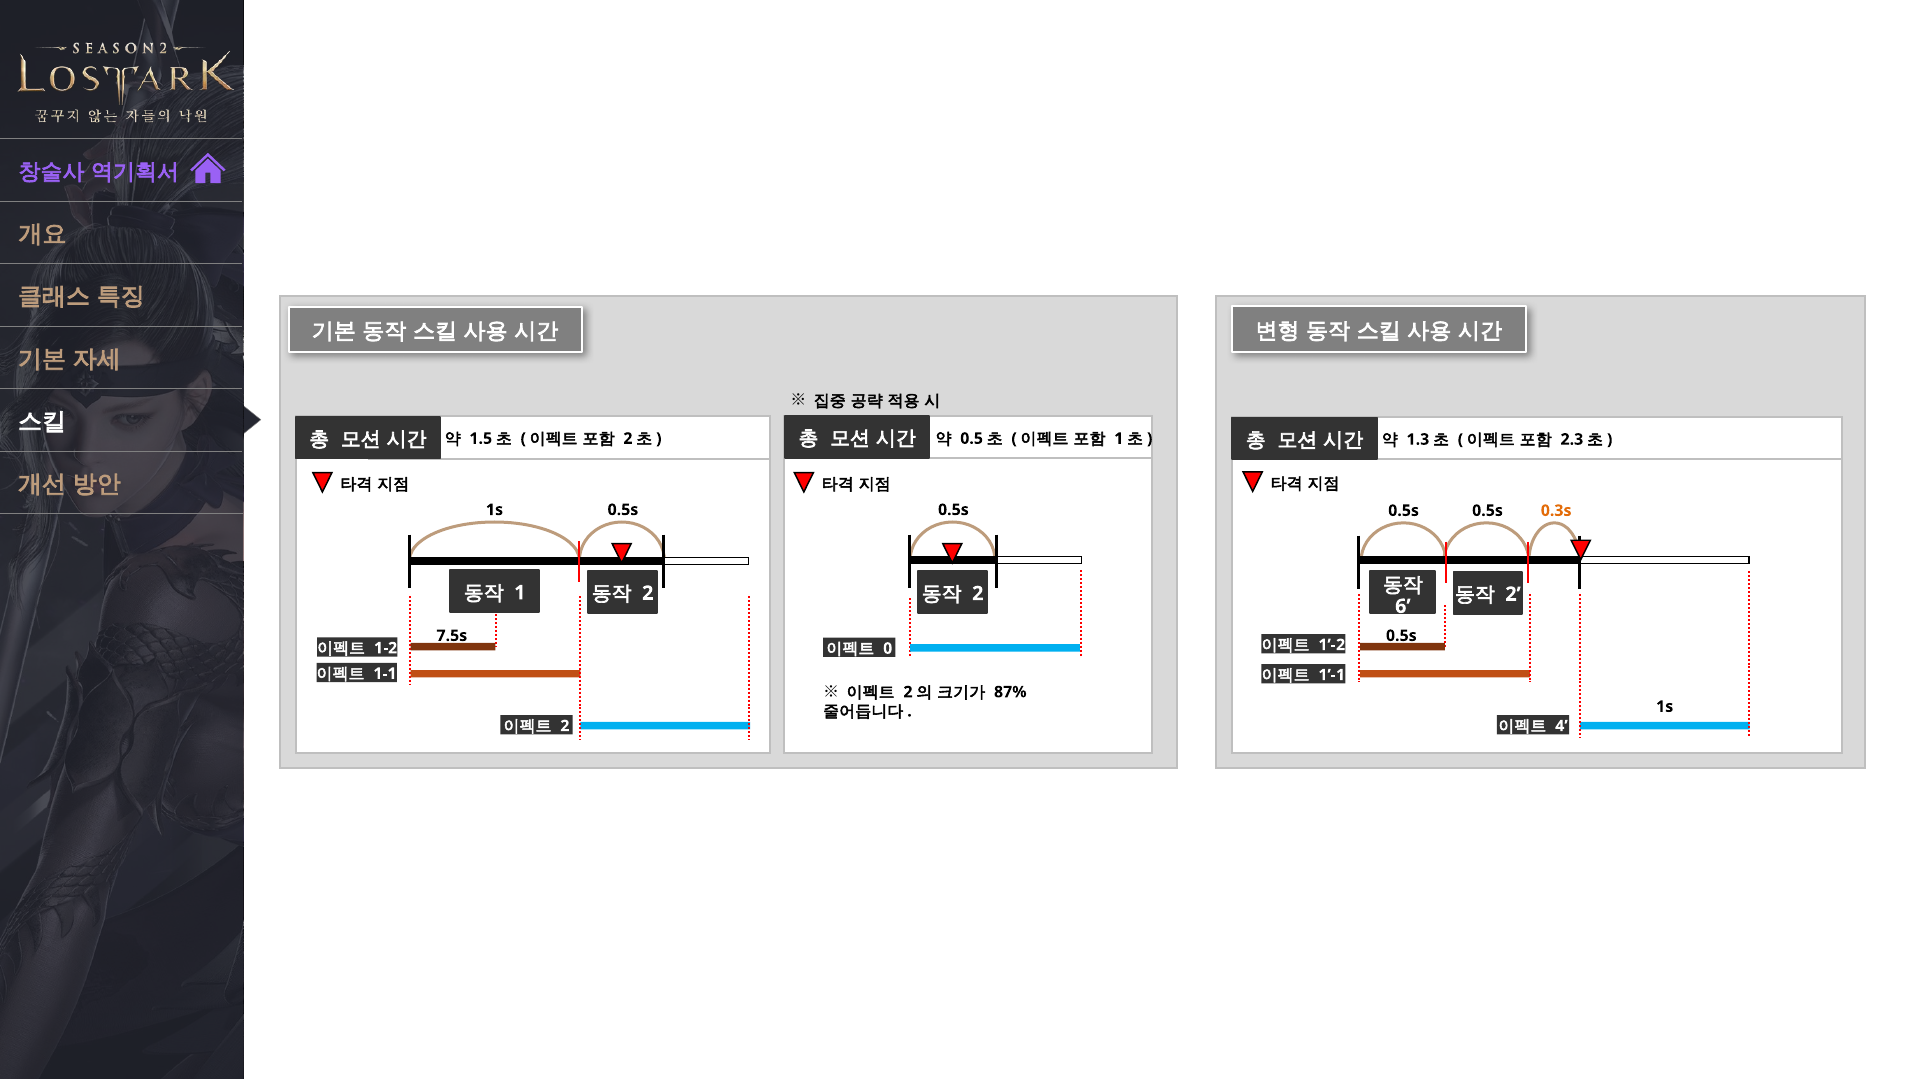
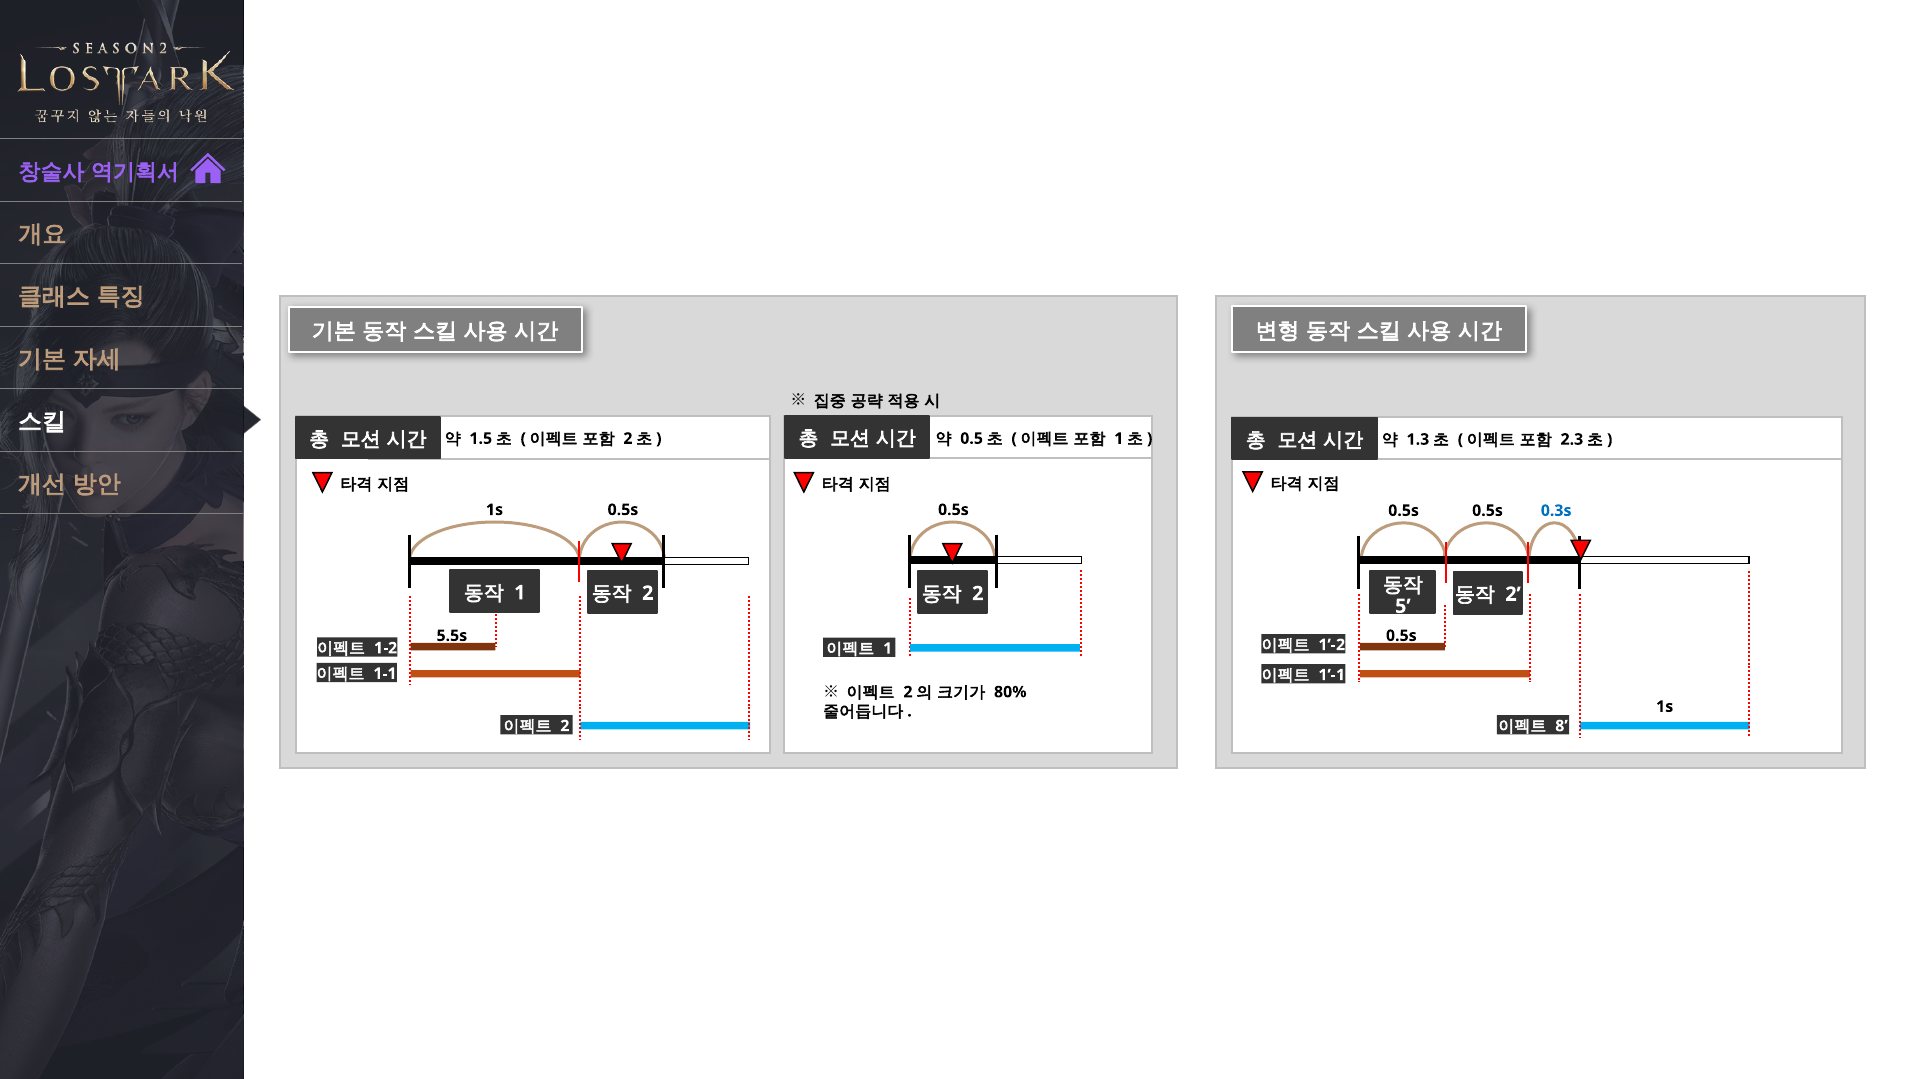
0.3s colour: orange -> blue (1556, 511)
6: 6 -> 5 (1403, 606)
7.5s: 7.5s -> 5.5s (452, 636)
0: 0 -> 1 (888, 648)
87%: 87% -> 80% (1010, 692)
4: 4 -> 8 (1561, 726)
